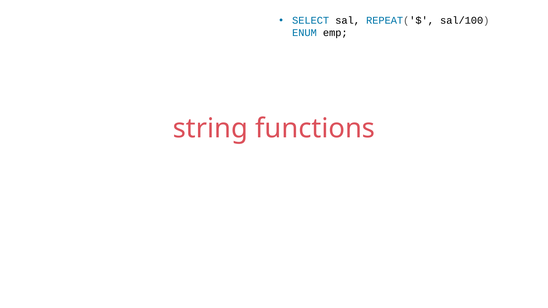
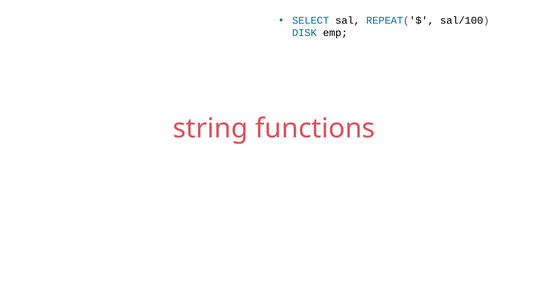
ENUM: ENUM -> DISK (304, 33)
